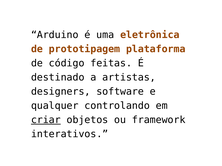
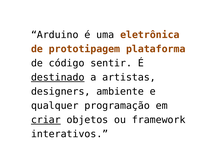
feitas: feitas -> sentir (111, 63)
destinado underline: none -> present (58, 78)
software: software -> ambiente (120, 92)
controlando: controlando -> programação (117, 106)
